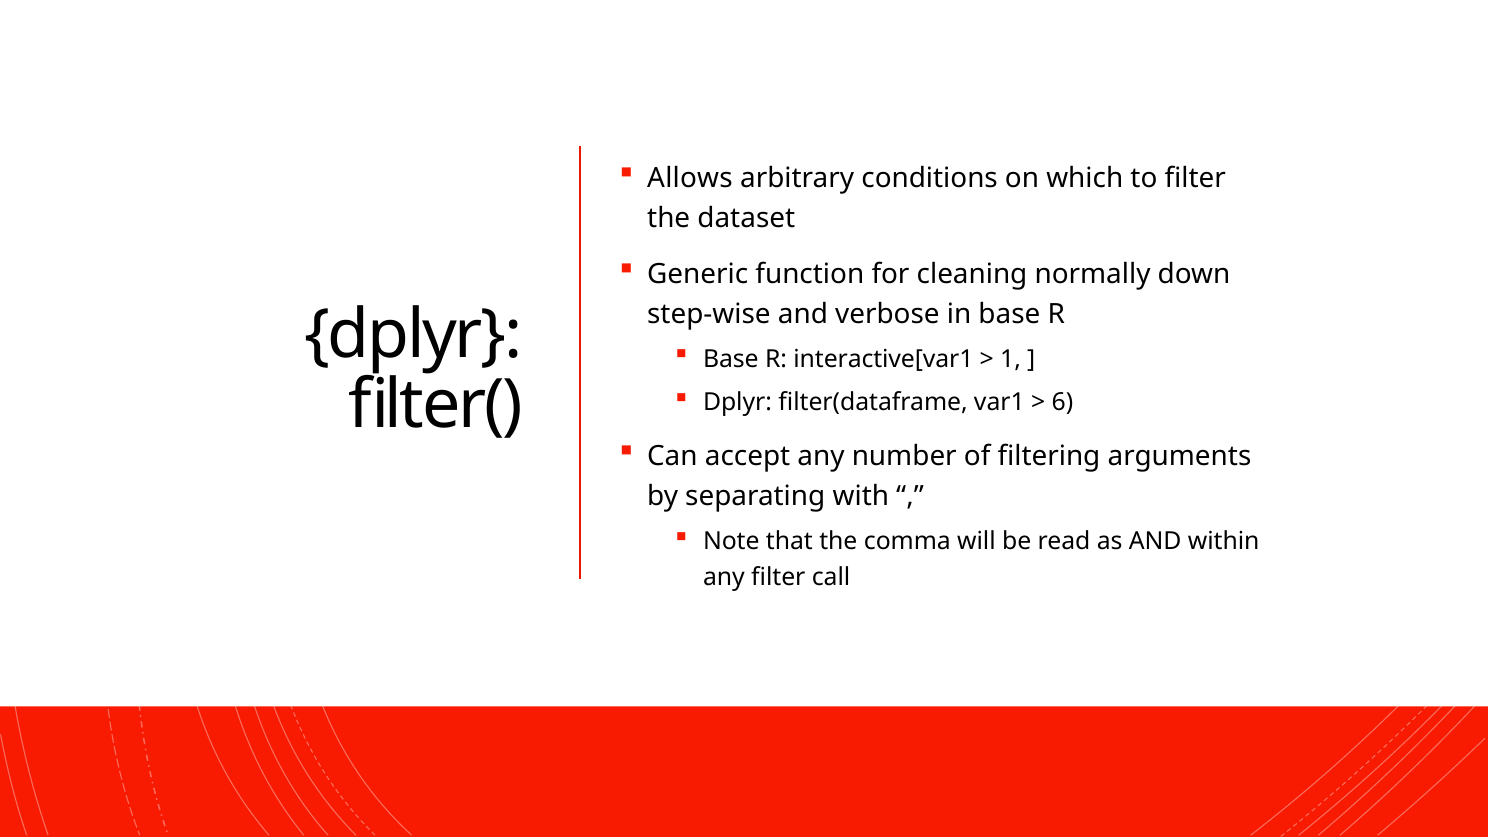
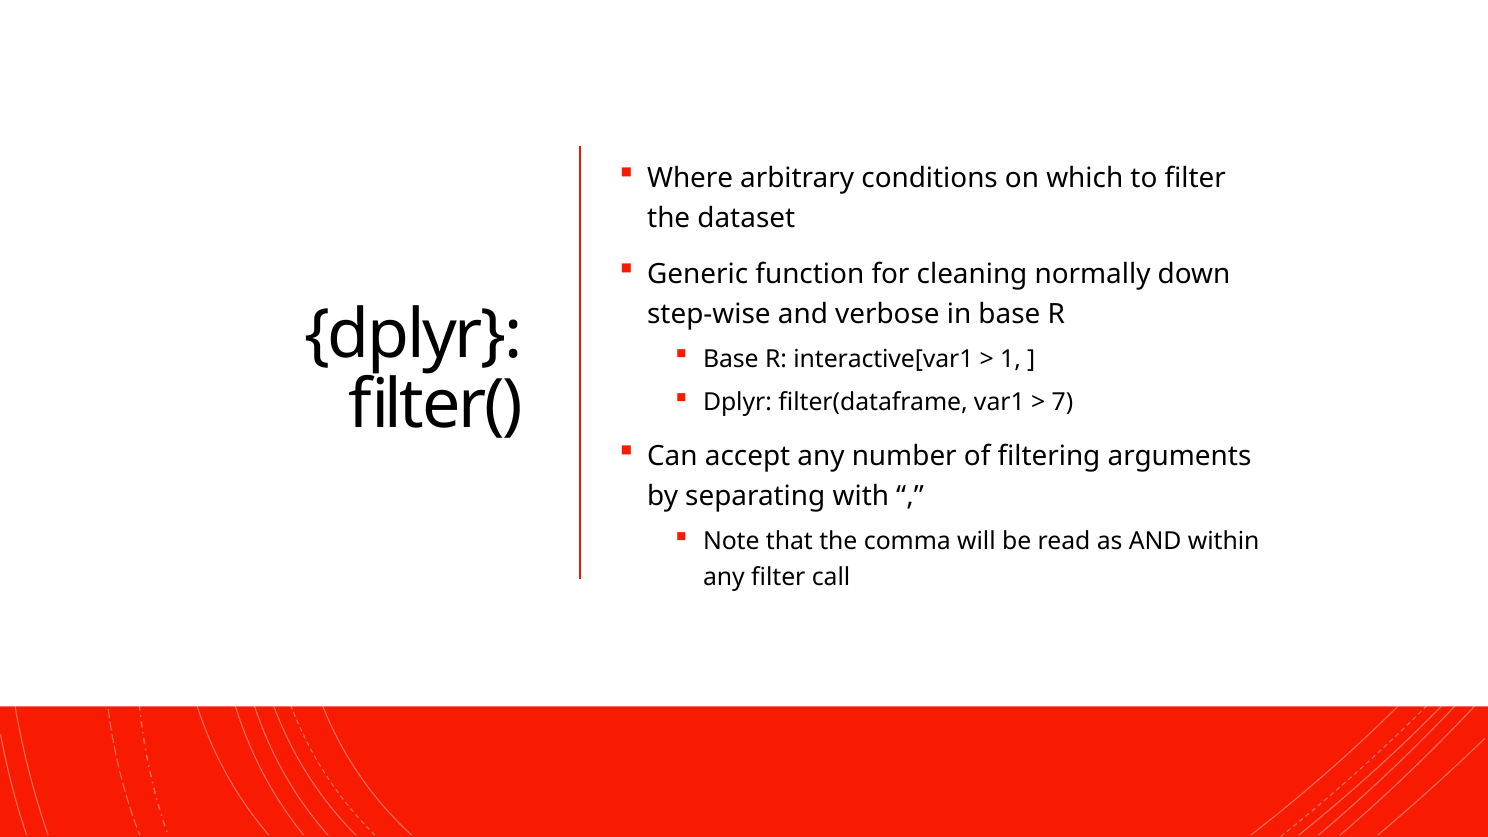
Allows: Allows -> Where (690, 178)
6: 6 -> 7 (1063, 403)
